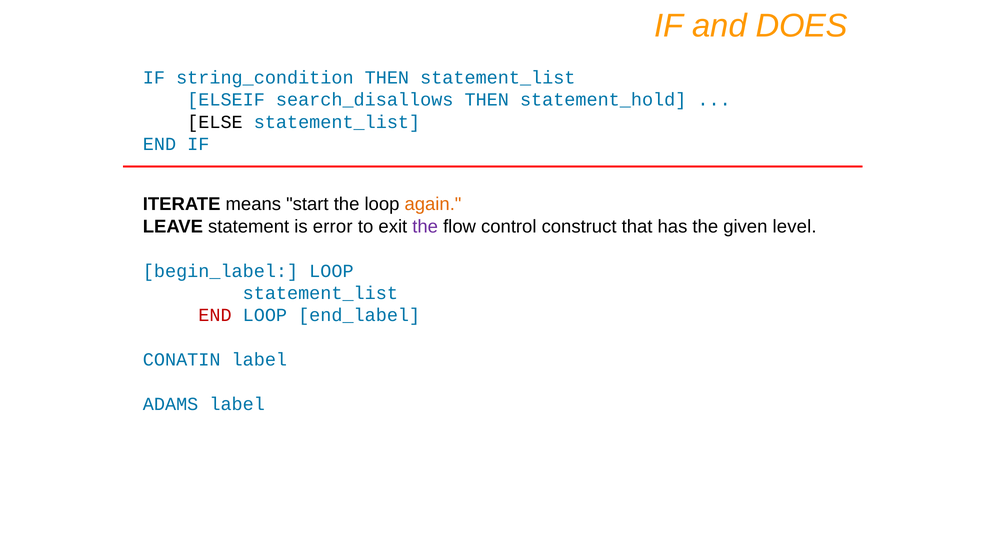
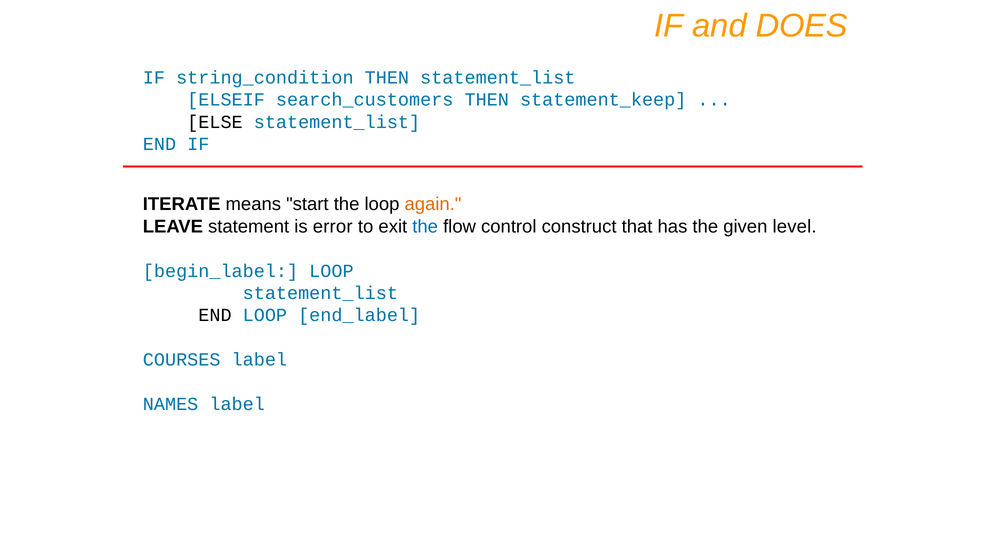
search_disallows: search_disallows -> search_customers (365, 100)
statement_hold: statement_hold -> statement_keep (603, 100)
the colour: purple -> blue (425, 226)
END colour: red -> black (215, 315)
CONATIN: CONATIN -> COURSES (182, 360)
ADAMS: ADAMS -> NAMES (171, 404)
